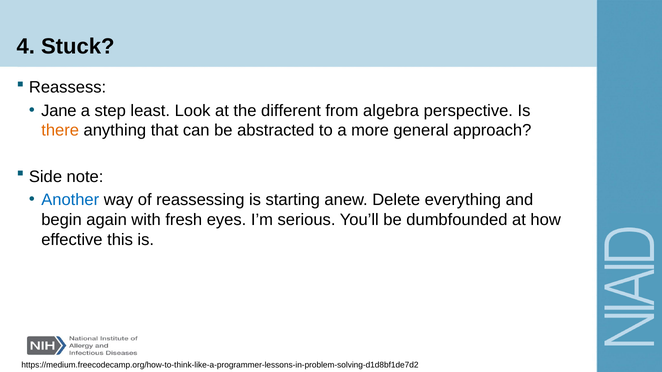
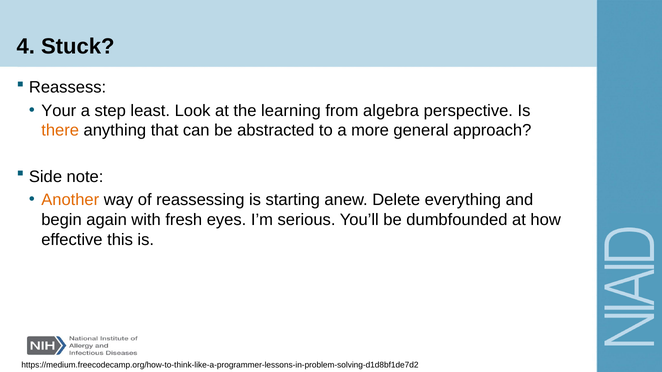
Jane: Jane -> Your (59, 111)
different: different -> learning (291, 111)
Another colour: blue -> orange (70, 200)
